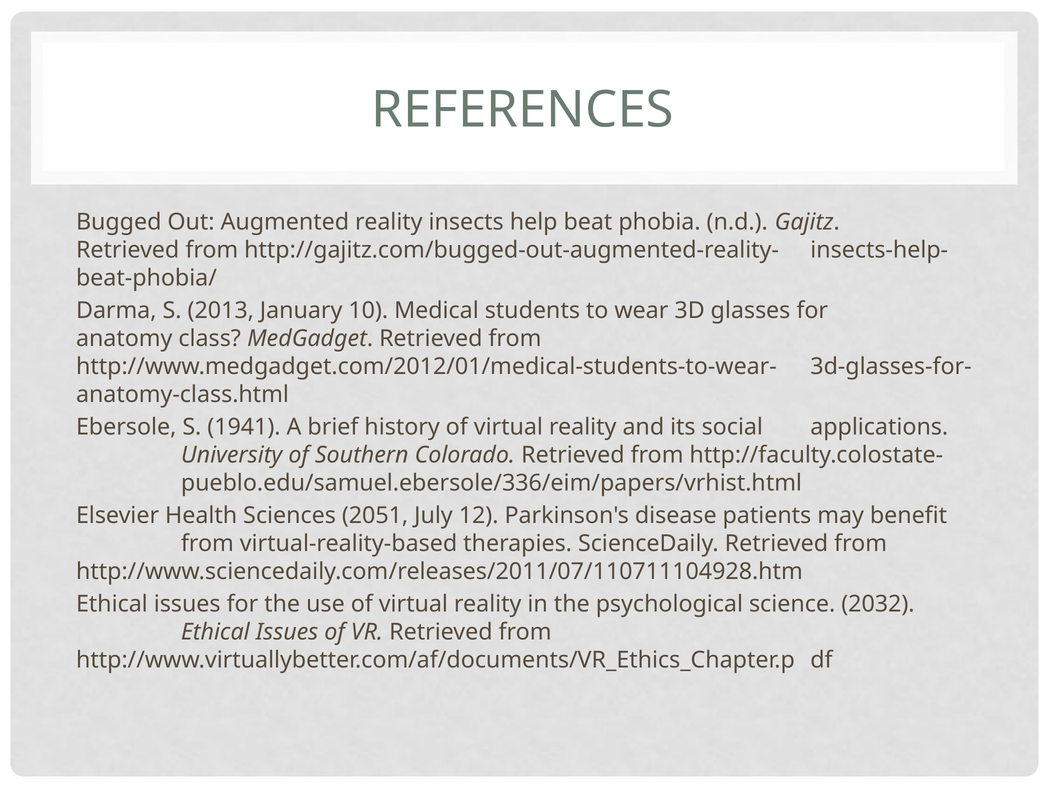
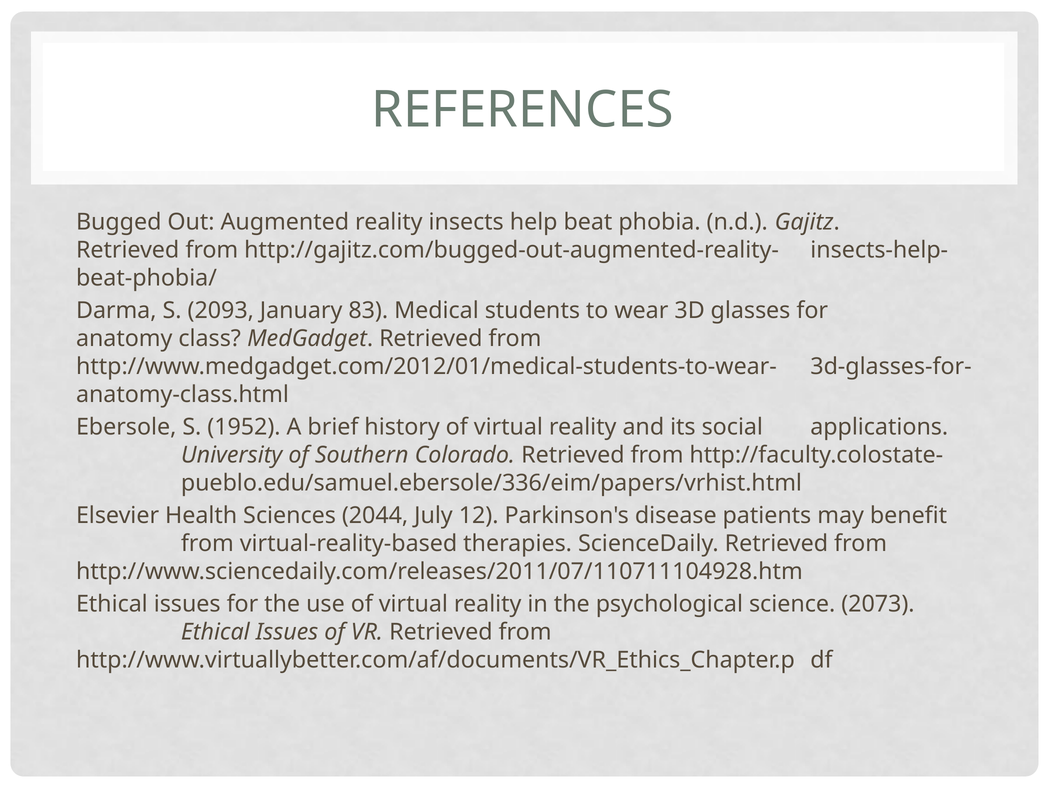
2013: 2013 -> 2093 (221, 310)
10: 10 -> 83 (368, 310)
1941: 1941 -> 1952 (244, 427)
2051: 2051 -> 2044 (375, 515)
2032: 2032 -> 2073 (878, 604)
